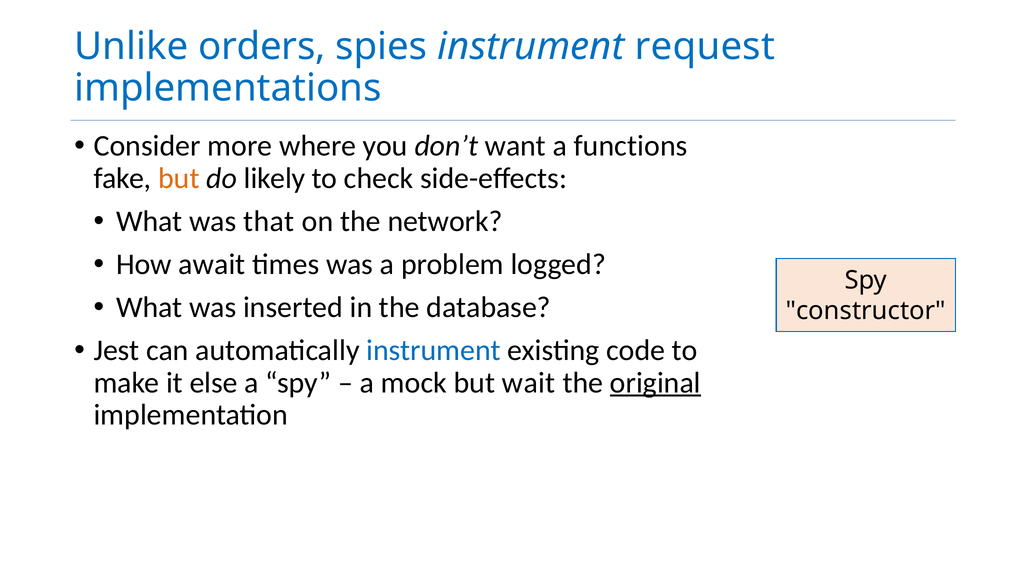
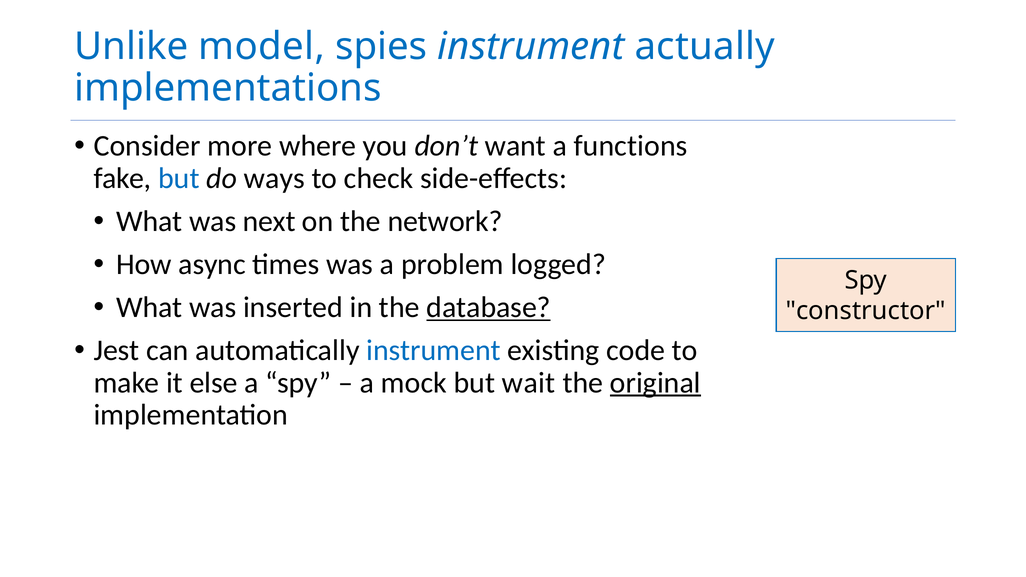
orders: orders -> model (262, 47)
request: request -> actually (705, 47)
but colour: orange -> blue (179, 178)
likely: likely -> ways (274, 178)
that: that -> next (269, 221)
await: await -> async (212, 264)
database underline: none -> present (489, 307)
